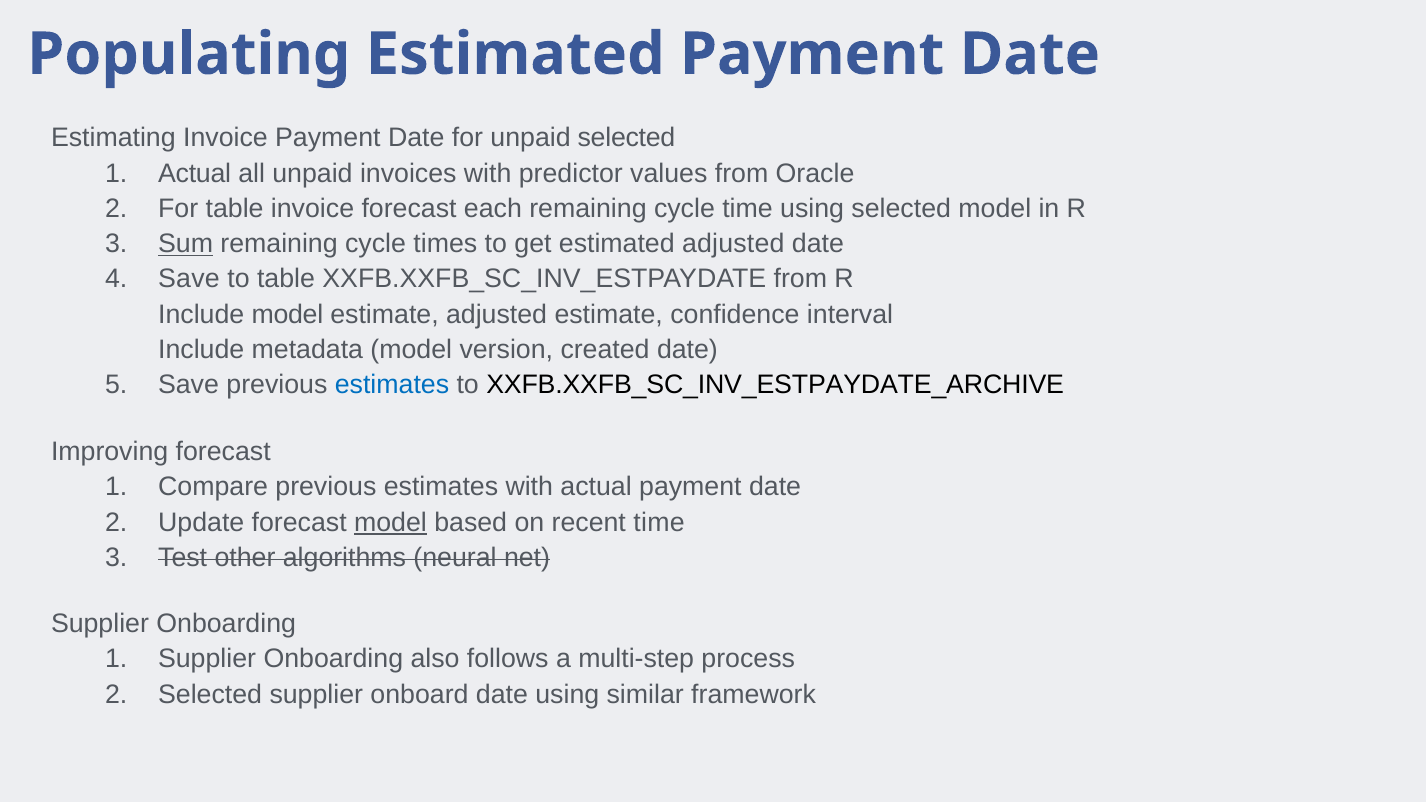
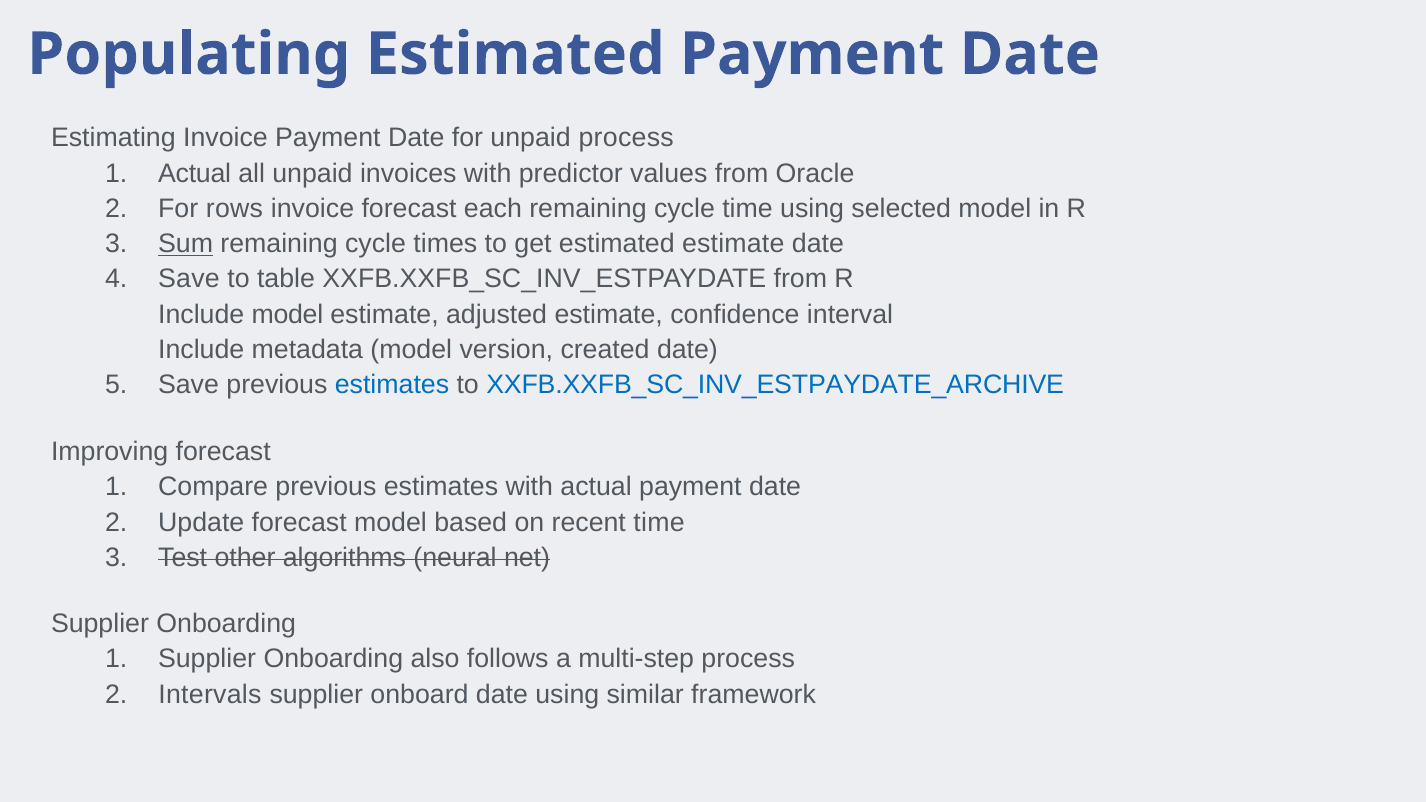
unpaid selected: selected -> process (626, 138)
For table: table -> rows (234, 209)
estimated adjusted: adjusted -> estimate (733, 244)
XXFB.XXFB_SC_INV_ESTPAYDATE_ARCHIVE colour: black -> blue (775, 385)
model underline: present -> none (390, 522)
Selected: Selected -> Intervals (210, 694)
